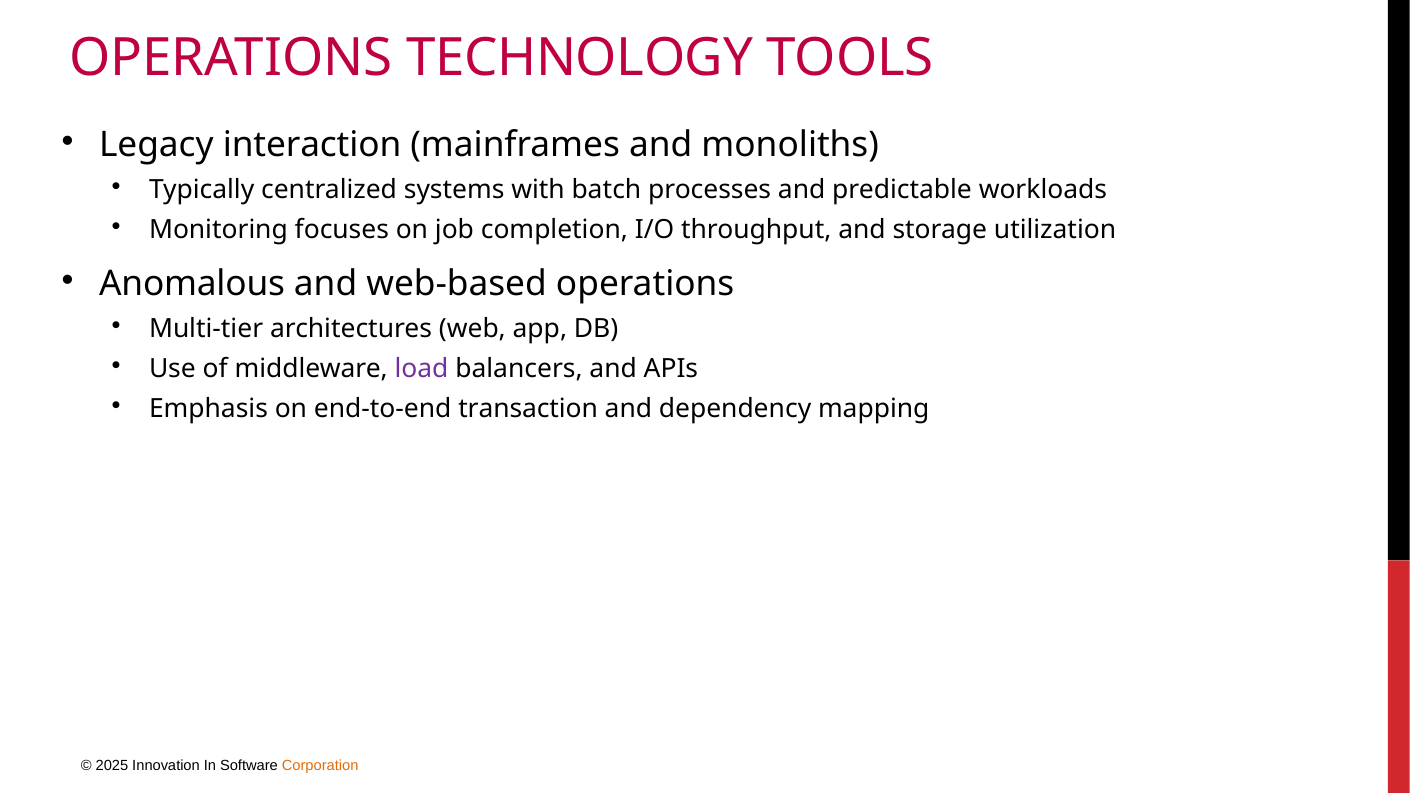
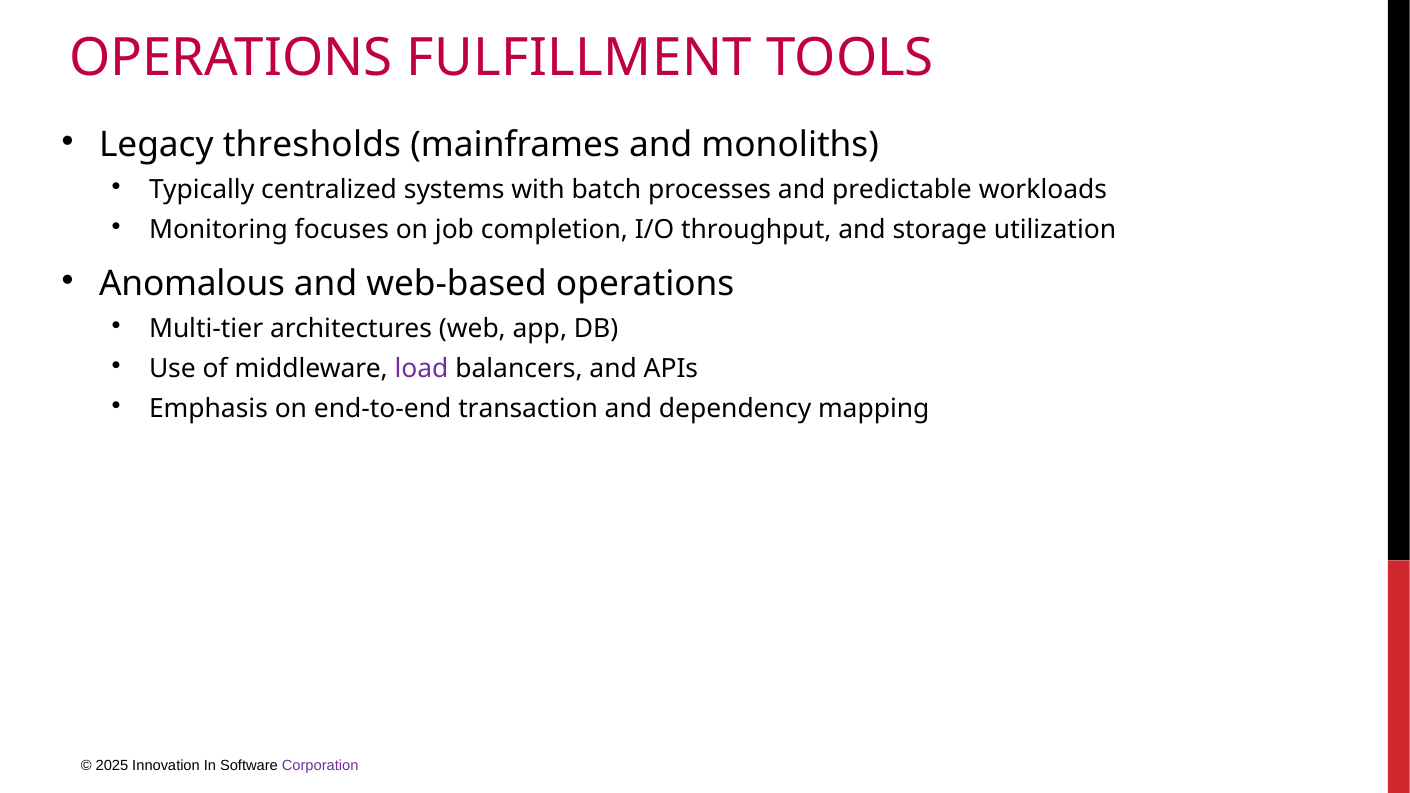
TECHNOLOGY: TECHNOLOGY -> FULFILLMENT (579, 58)
interaction: interaction -> thresholds (312, 145)
Corporation colour: orange -> purple (320, 766)
